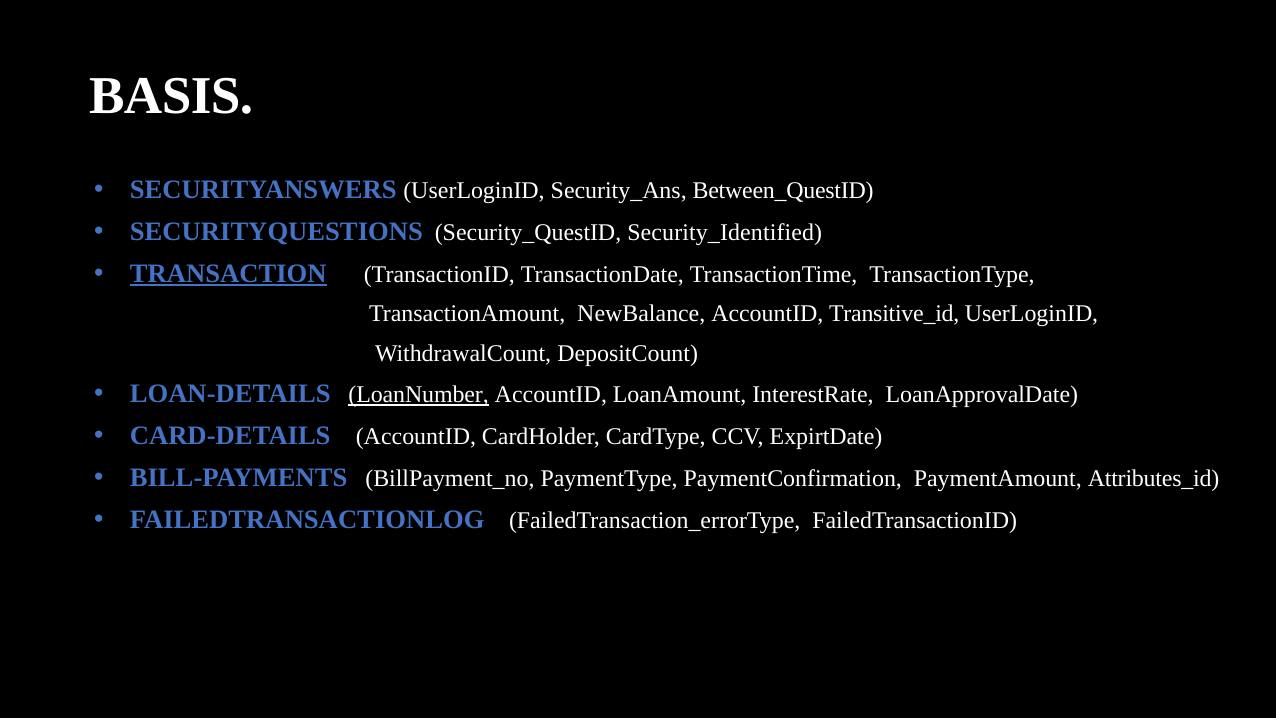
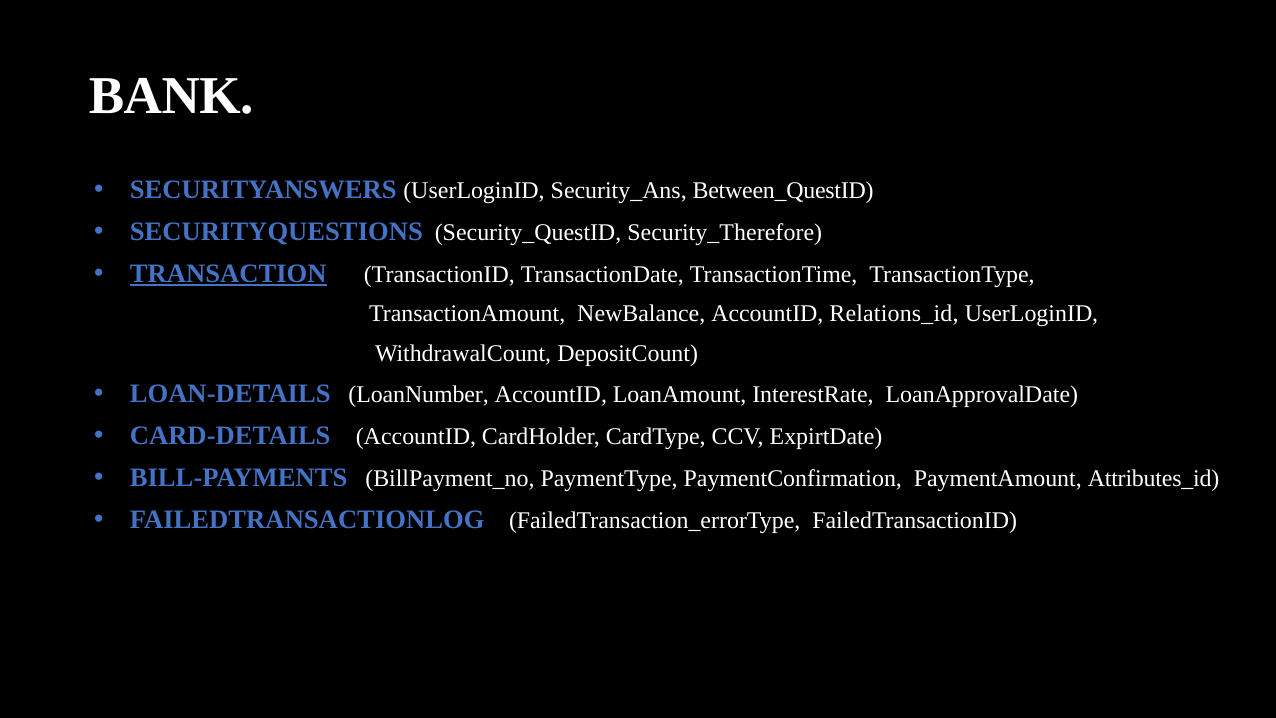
BASIS: BASIS -> BANK (171, 96)
Security_Identified: Security_Identified -> Security_Therefore (725, 232)
Transitive_id: Transitive_id -> Relations_id (894, 314)
LoanNumber underline: present -> none (419, 395)
